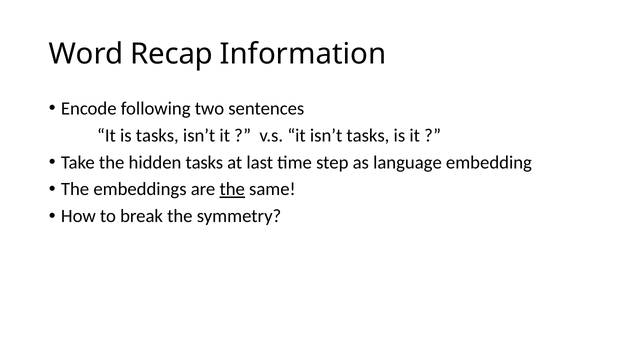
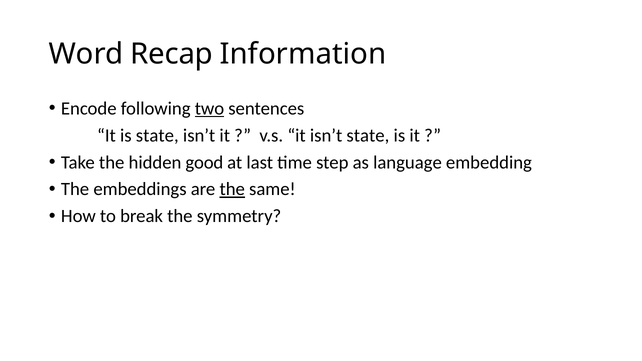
two underline: none -> present (209, 109)
is tasks: tasks -> state (157, 135)
isn’t tasks: tasks -> state (368, 135)
hidden tasks: tasks -> good (204, 162)
